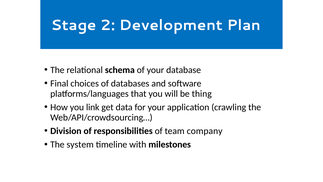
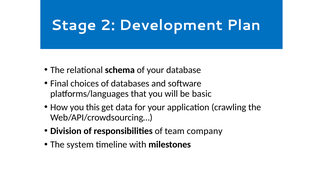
thing: thing -> basic (202, 93)
link: link -> this (93, 107)
